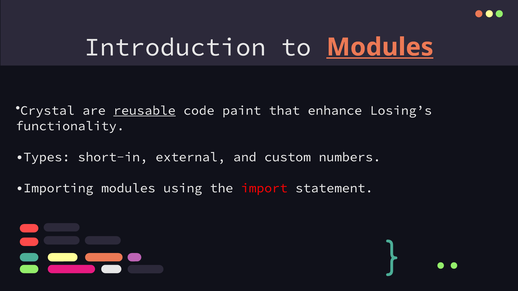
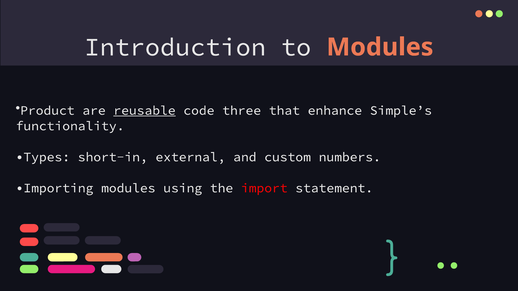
Modules underline: present -> none (380, 47)
Crystal: Crystal -> Product (47, 111)
paint: paint -> three (242, 111)
Losing’s: Losing’s -> Simple’s (401, 111)
